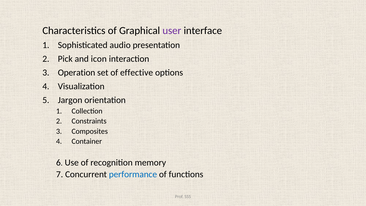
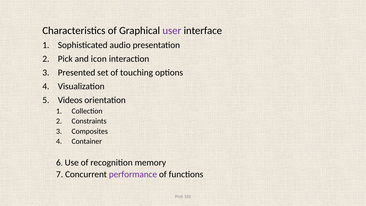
Operation: Operation -> Presented (77, 73)
effective: effective -> touching (137, 73)
Jargon: Jargon -> Videos (70, 100)
performance colour: blue -> purple (133, 174)
